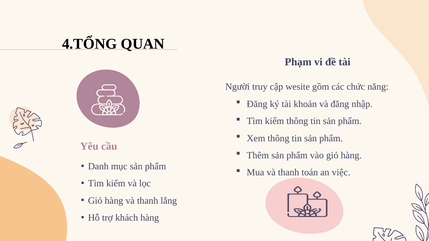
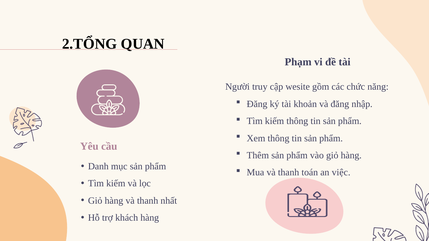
4.TỔNG: 4.TỔNG -> 2.TỔNG (90, 44)
lắng: lắng -> nhất (169, 201)
